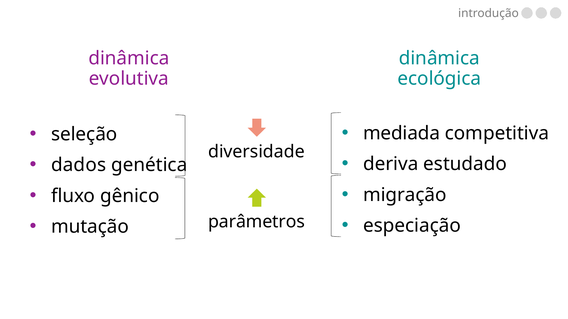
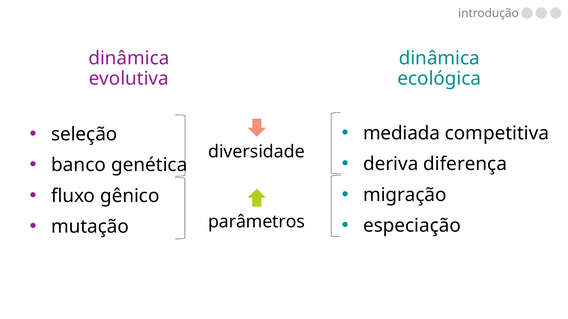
estudado: estudado -> diferença (465, 164)
dados: dados -> banco (79, 165)
